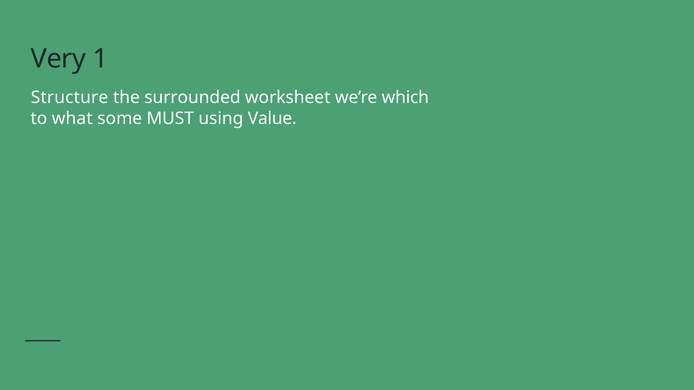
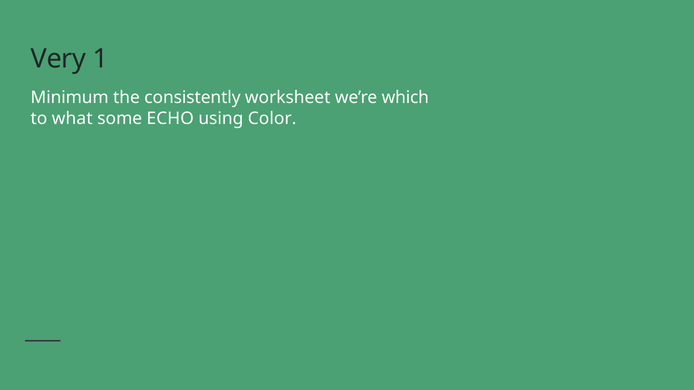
Structure: Structure -> Minimum (70, 98)
surrounded: surrounded -> consistently (192, 98)
MUST: MUST -> ECHO (170, 119)
Value: Value -> Color (272, 119)
